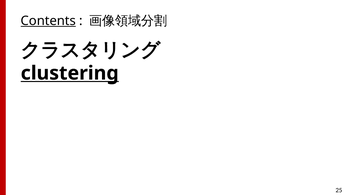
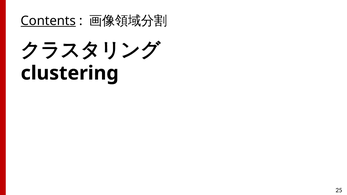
clustering underline: present -> none (70, 73)
